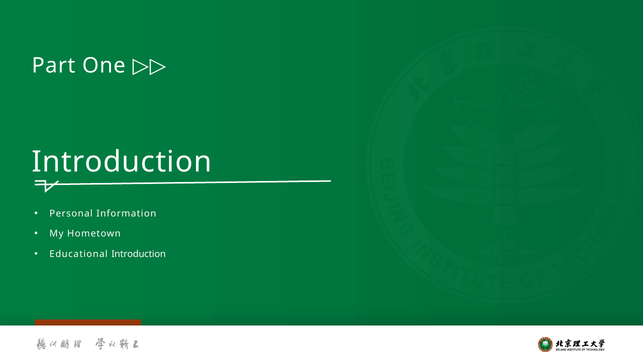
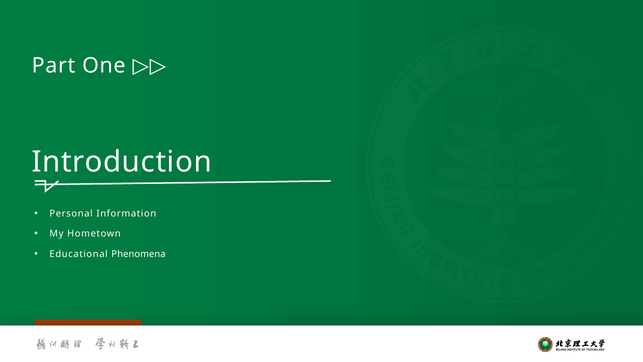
Educational Introduction: Introduction -> Phenomena (139, 254)
